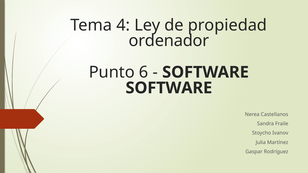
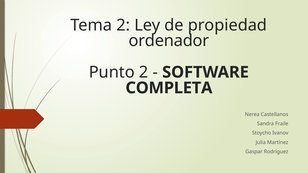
Tema 4: 4 -> 2 (123, 25)
Punto 6: 6 -> 2 (144, 72)
SOFTWARE: SOFTWARE -> COMPLETA (169, 88)
